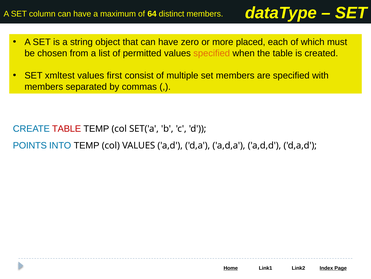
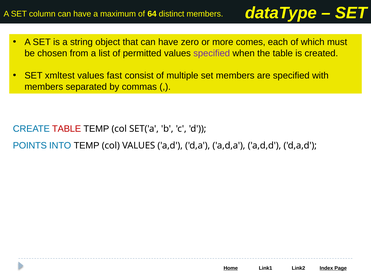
placed: placed -> comes (251, 42)
specified colour: orange -> purple (212, 53)
first: first -> fast (114, 75)
